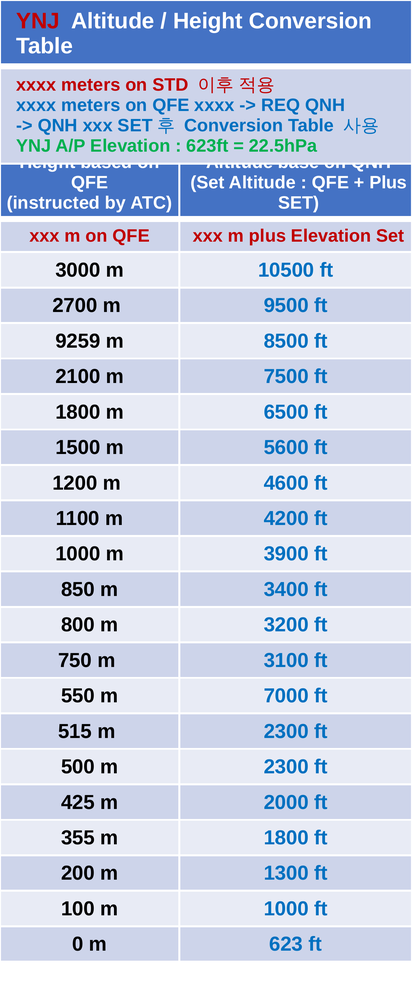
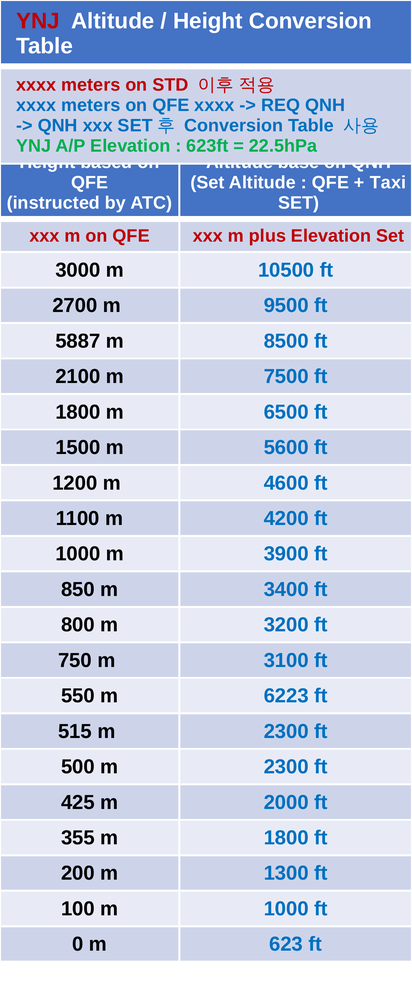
Plus: Plus -> Taxi (388, 183)
9259: 9259 -> 5887 (78, 341)
7000: 7000 -> 6223 (286, 696)
